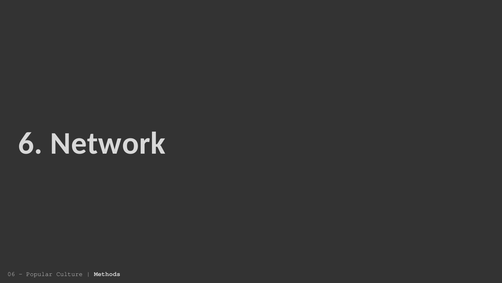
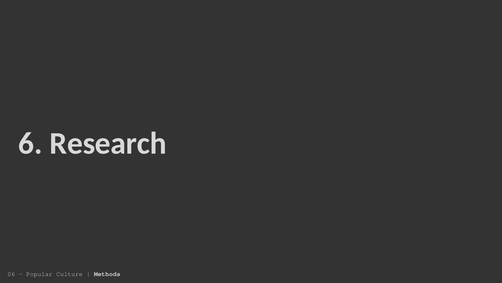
Network: Network -> Research (108, 143)
